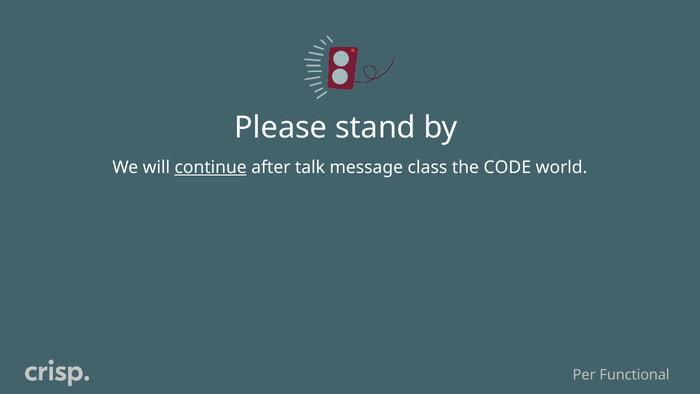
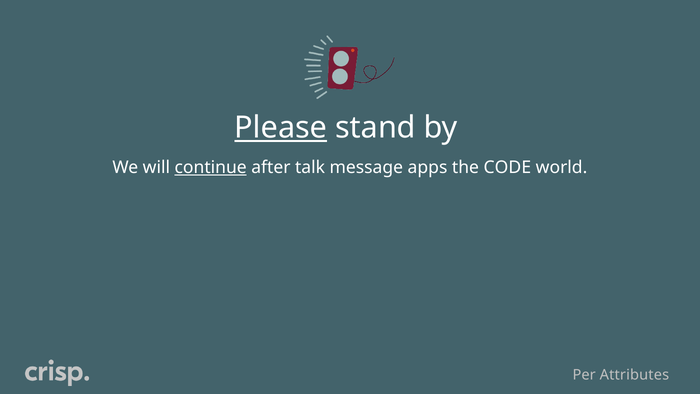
Please underline: none -> present (281, 128)
class: class -> apps (427, 167)
Functional: Functional -> Attributes (634, 375)
